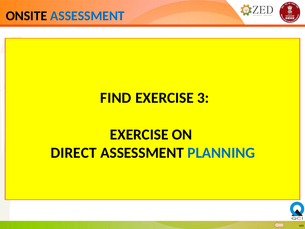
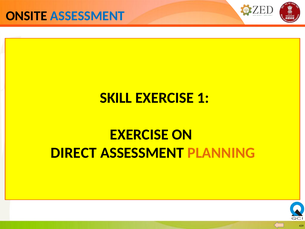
FIND: FIND -> SKILL (116, 98)
3: 3 -> 1 (203, 98)
PLANNING colour: blue -> orange (221, 153)
